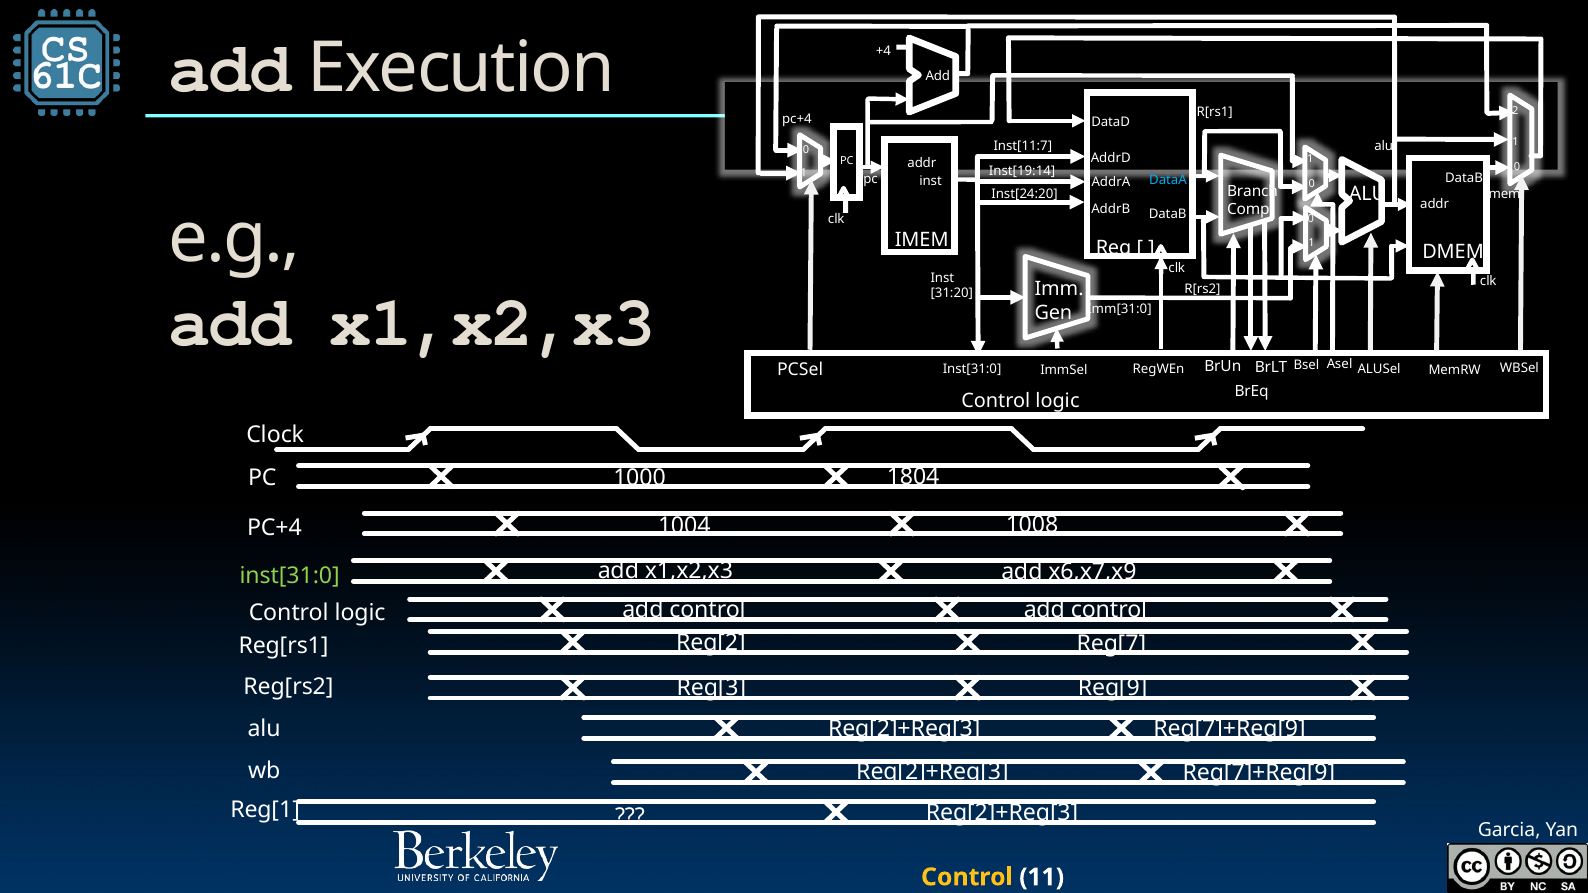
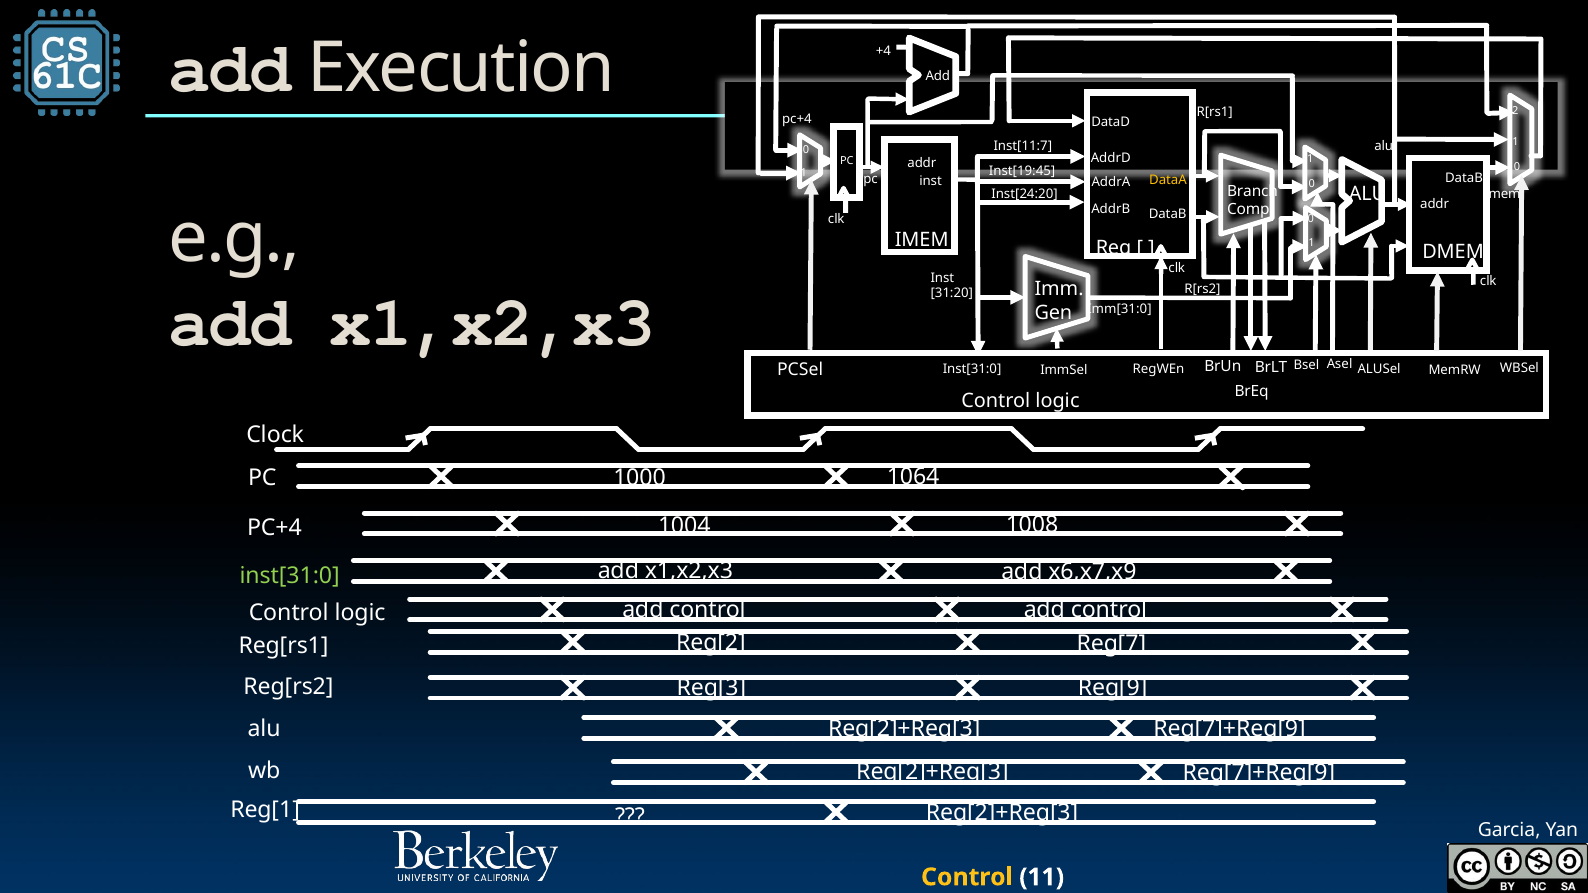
Inst[19:14: Inst[19:14 -> Inst[19:45 (1022, 171)
DataA colour: light blue -> yellow (1168, 180)
1804: 1804 -> 1064 (913, 477)
